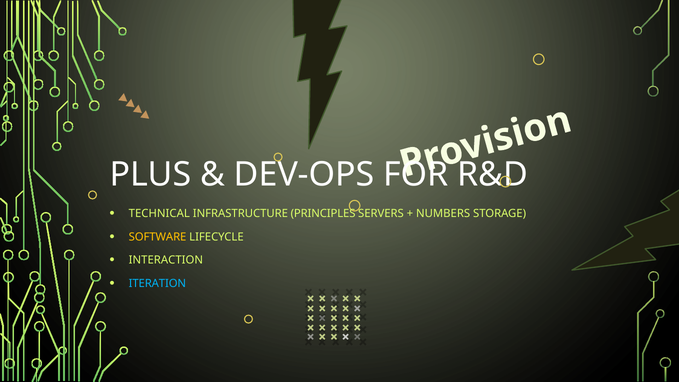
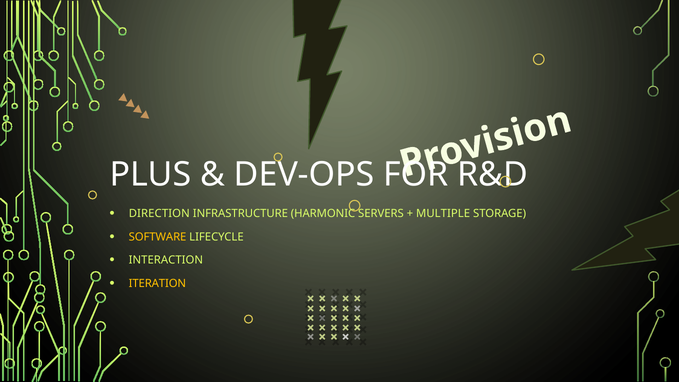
TECHNICAL: TECHNICAL -> DIRECTION (159, 213)
PRINCIPLES: PRINCIPLES -> HARMONIC (323, 213)
NUMBERS: NUMBERS -> MULTIPLE (443, 213)
ITERATION colour: light blue -> yellow (157, 284)
